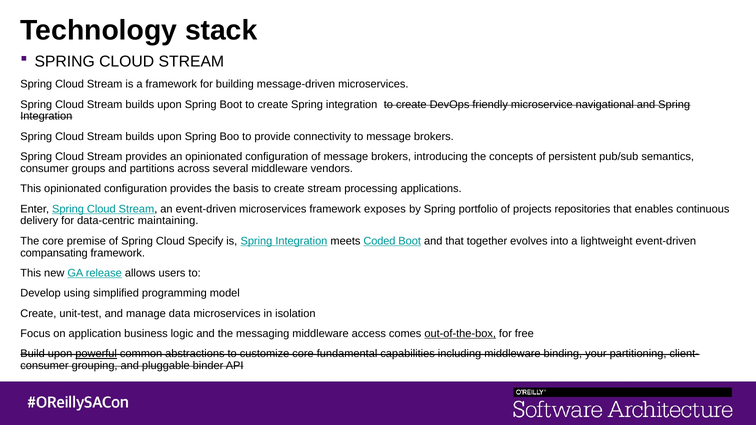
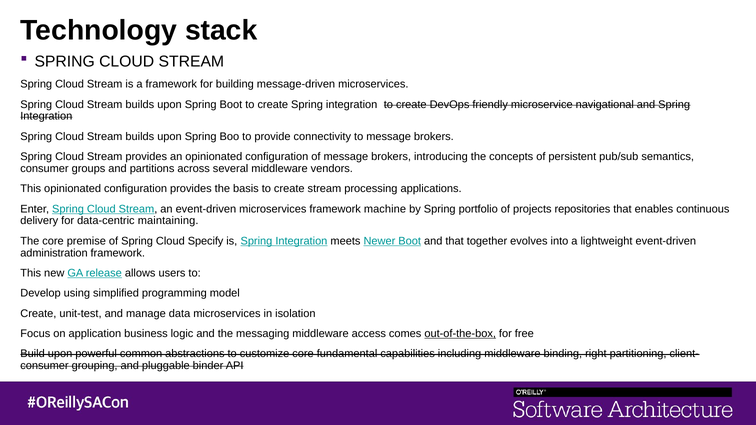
exposes: exposes -> machine (385, 209)
Coded: Coded -> Newer (379, 241)
compansating: compansating -> administration (54, 253)
powerful underline: present -> none (96, 354)
your: your -> right (596, 354)
